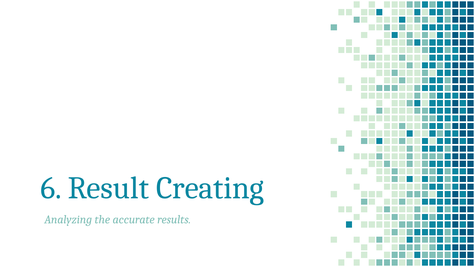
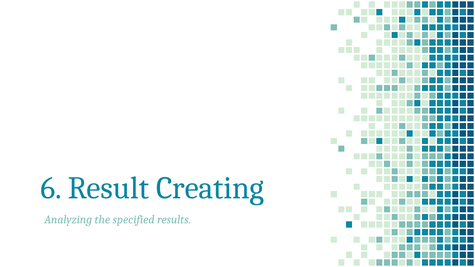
accurate: accurate -> specified (134, 220)
